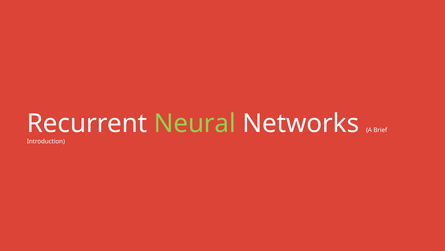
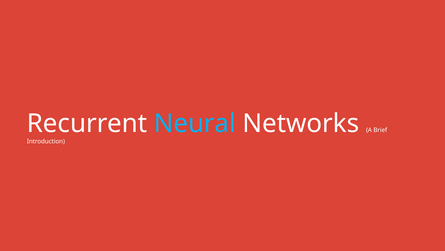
Neural colour: light green -> light blue (195, 123)
